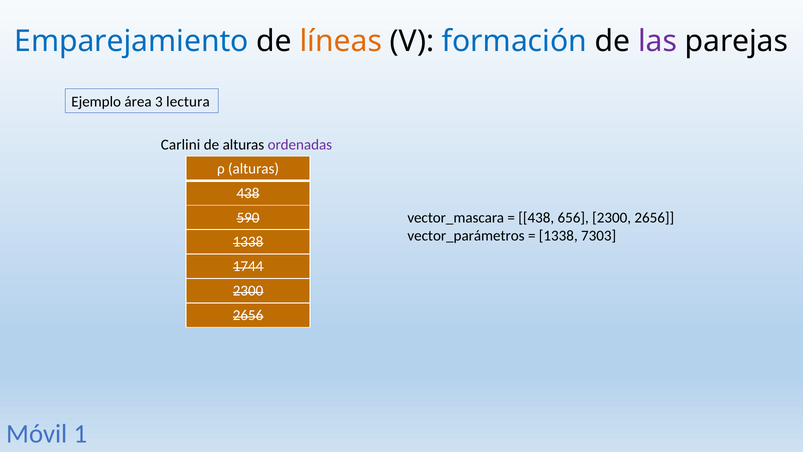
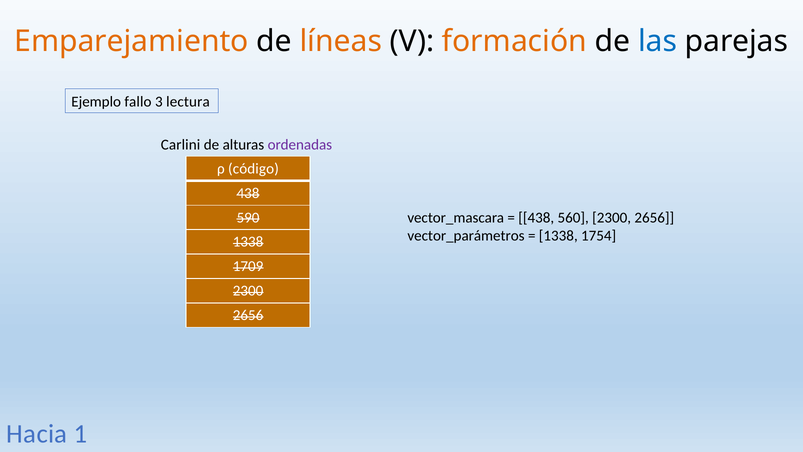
Emparejamiento colour: blue -> orange (131, 41)
formación colour: blue -> orange (514, 41)
las colour: purple -> blue (658, 41)
área: área -> fallo (138, 102)
ρ alturas: alturas -> código (253, 169)
656: 656 -> 560 (573, 218)
7303: 7303 -> 1754 (599, 236)
1744: 1744 -> 1709 (248, 266)
Móvil: Móvil -> Hacia (37, 434)
